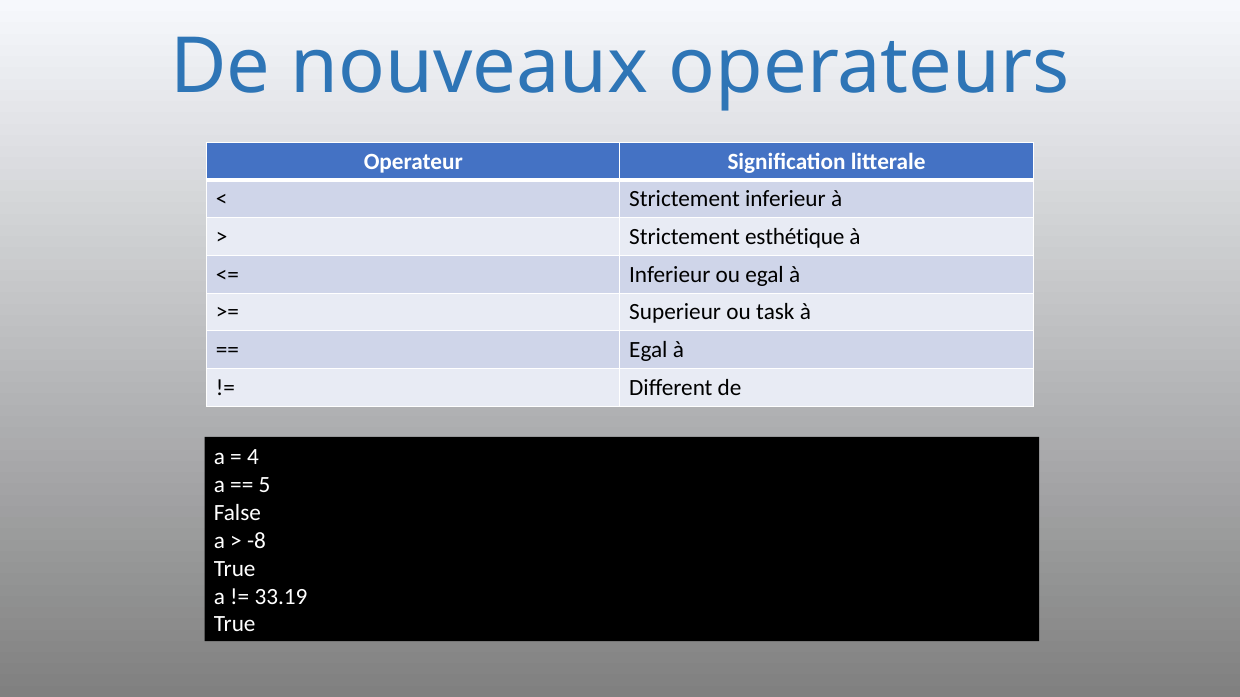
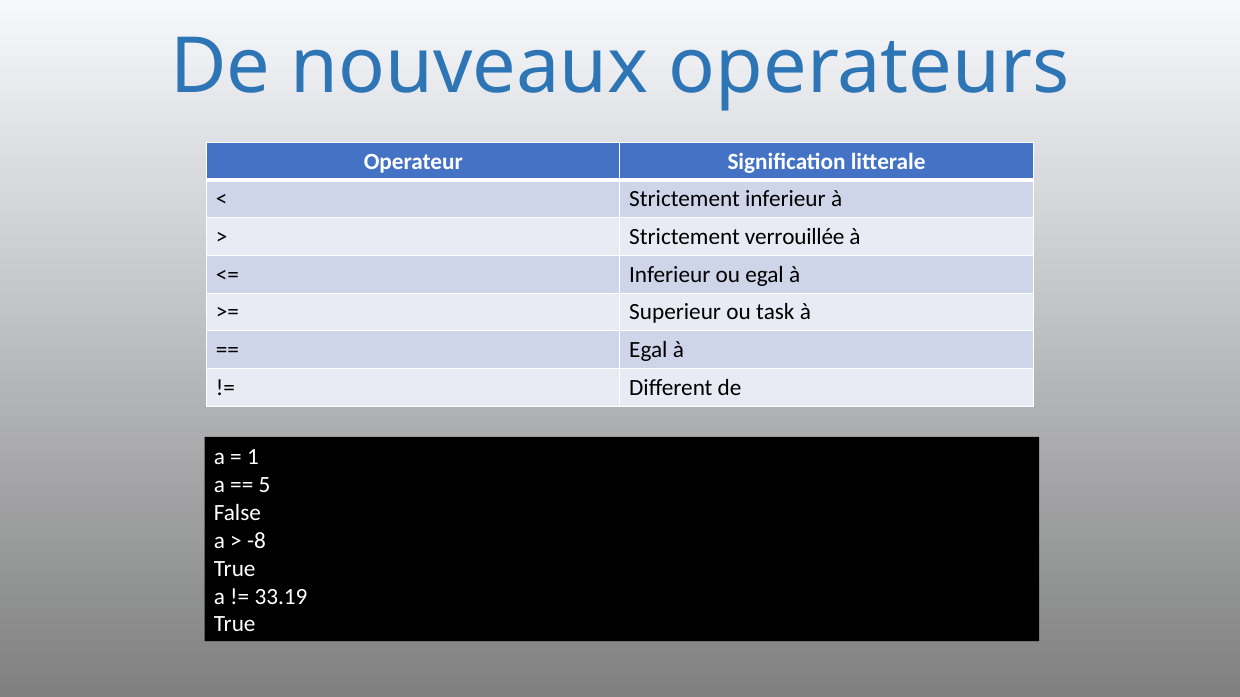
esthétique: esthétique -> verrouillée (795, 237)
4: 4 -> 1 (253, 457)
